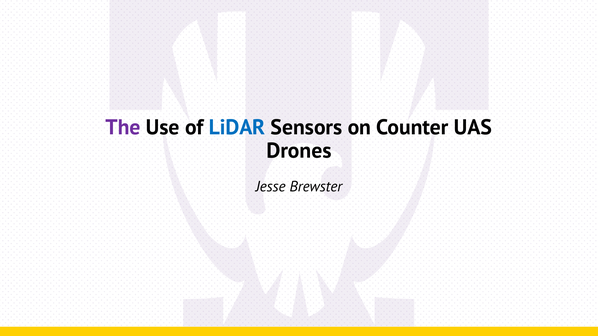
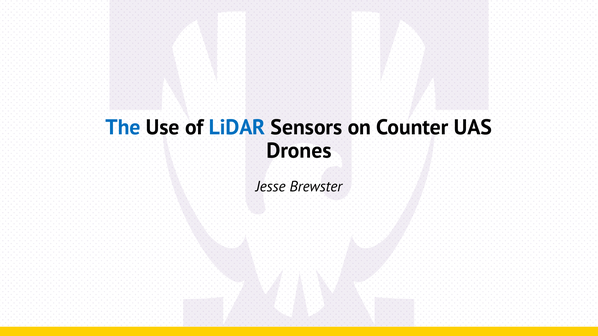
The colour: purple -> blue (123, 128)
